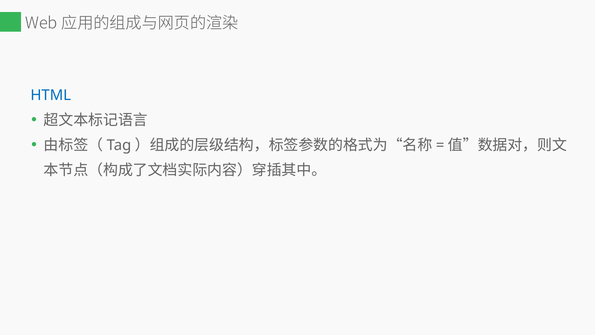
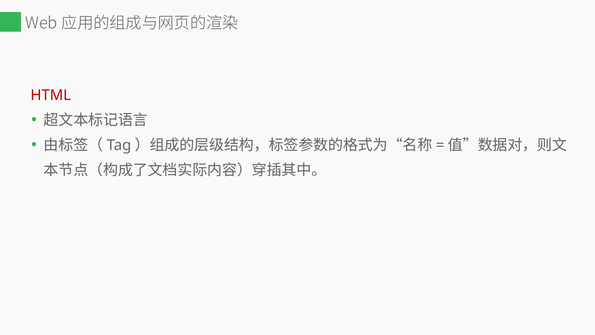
HTML colour: blue -> red (51, 95)
